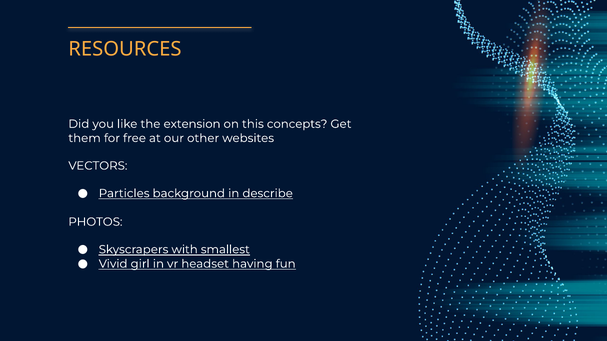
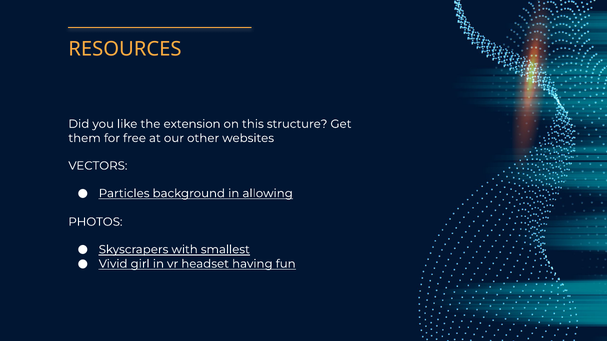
concepts: concepts -> structure (297, 124)
describe: describe -> allowing (268, 194)
